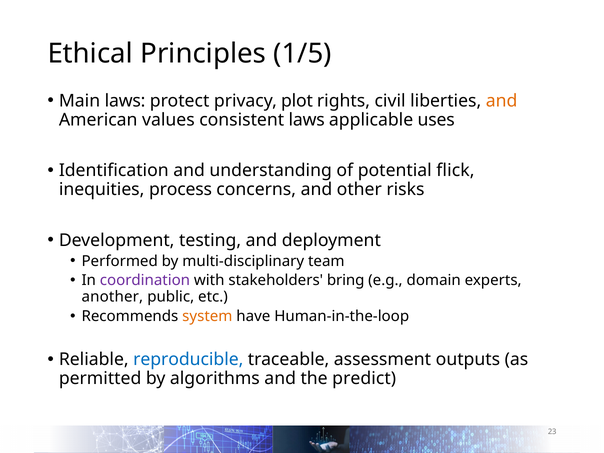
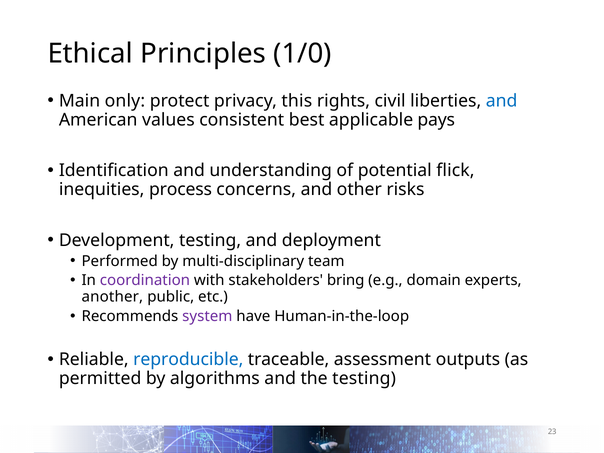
1/5: 1/5 -> 1/0 (303, 53)
Main laws: laws -> only (125, 101)
plot: plot -> this (297, 101)
and colour: orange -> blue (502, 101)
consistent laws: laws -> best (307, 120)
uses: uses -> pays (436, 120)
system colour: orange -> purple (207, 316)
the predict: predict -> testing (364, 379)
